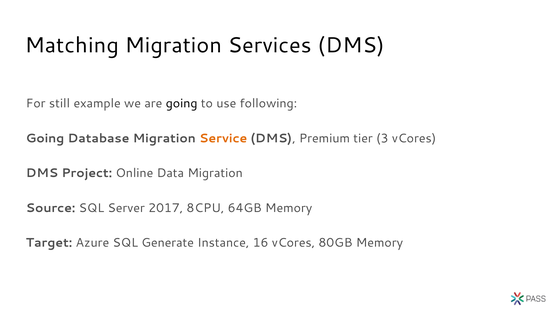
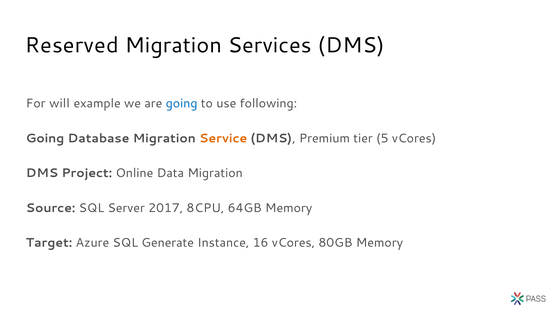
Matching: Matching -> Reserved (72, 45)
still: still -> will (59, 103)
going colour: black -> blue (182, 103)
3: 3 -> 5 (382, 138)
